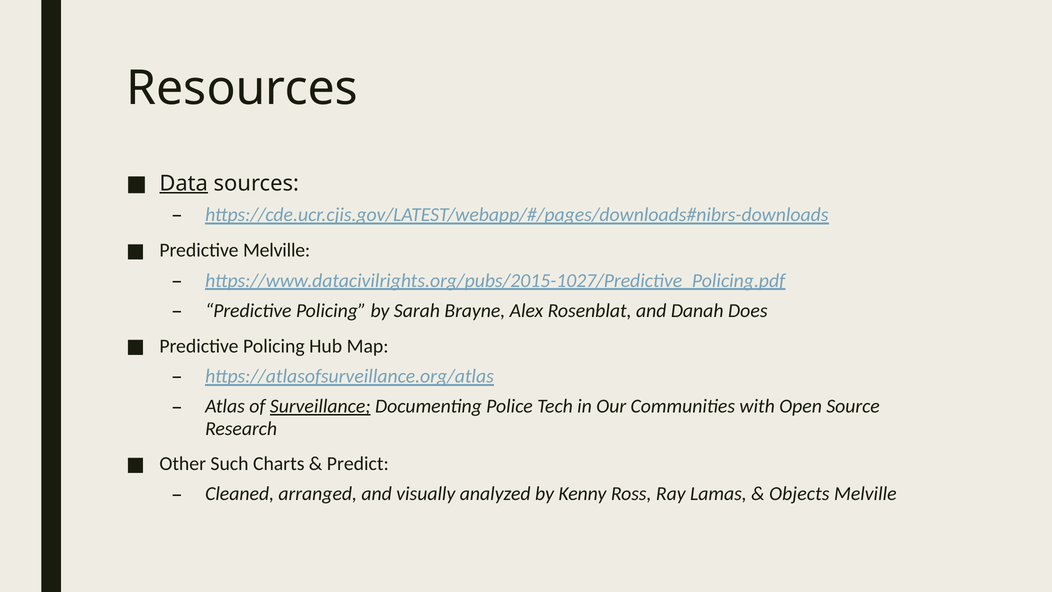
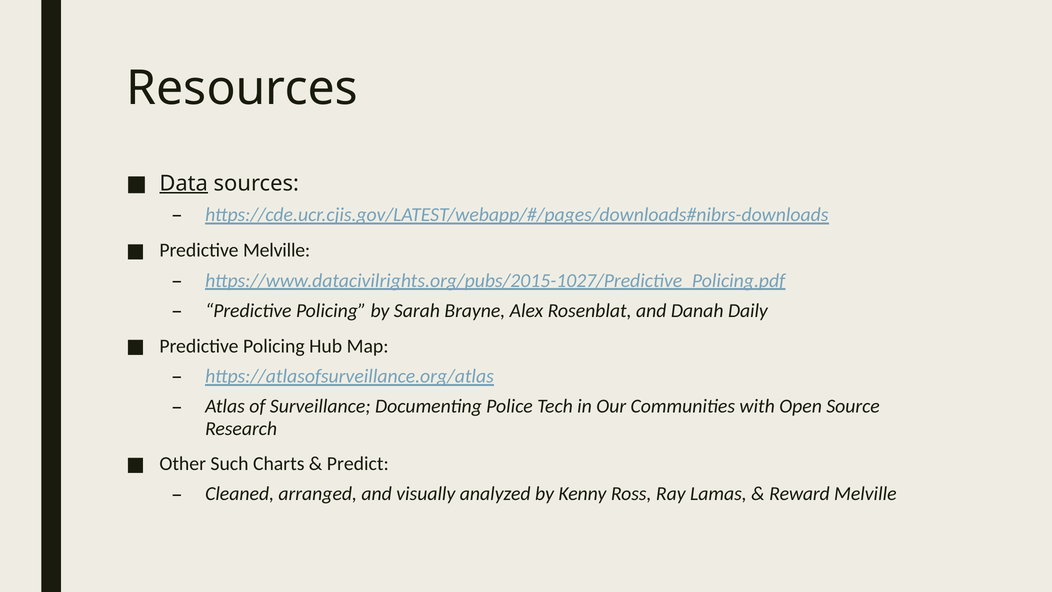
Does: Does -> Daily (748, 310)
Surveillance underline: present -> none (320, 406)
Objects: Objects -> Reward (799, 494)
